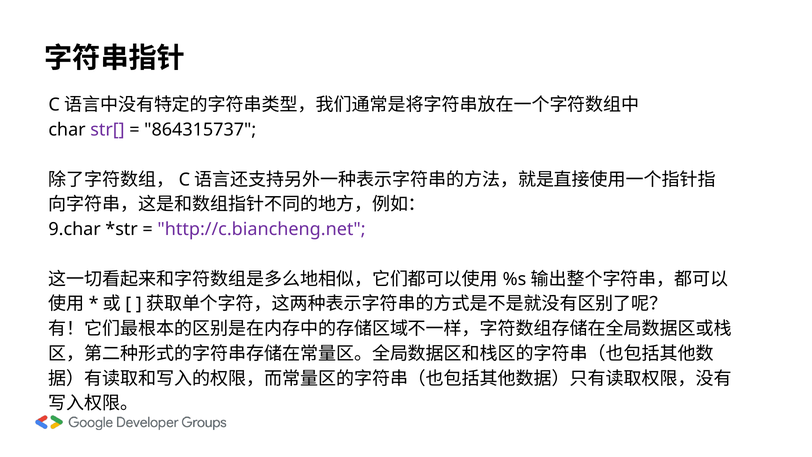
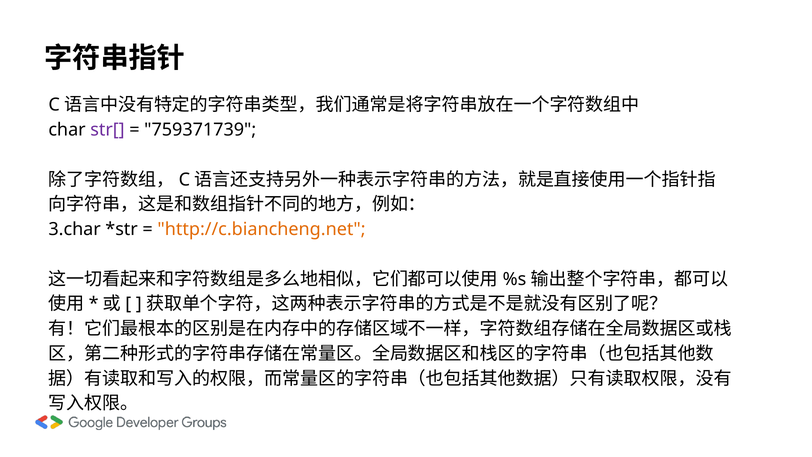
864315737: 864315737 -> 759371739 (200, 130)
9.char: 9.char -> 3.char (75, 229)
http://c.biancheng.net colour: purple -> orange (262, 229)
